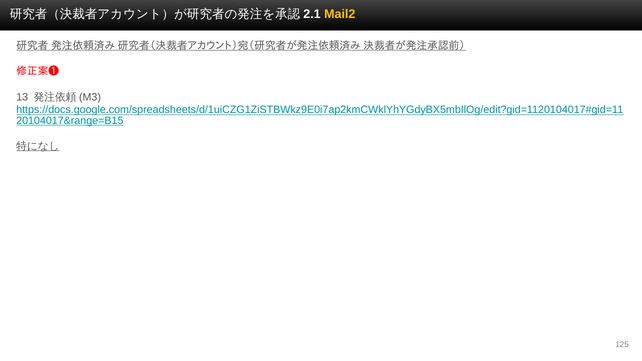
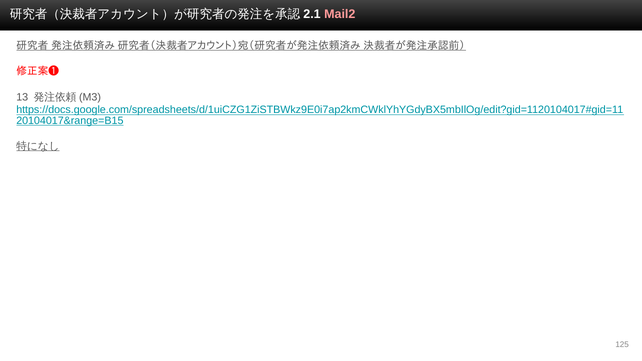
Mail2 colour: yellow -> pink (340, 14)
